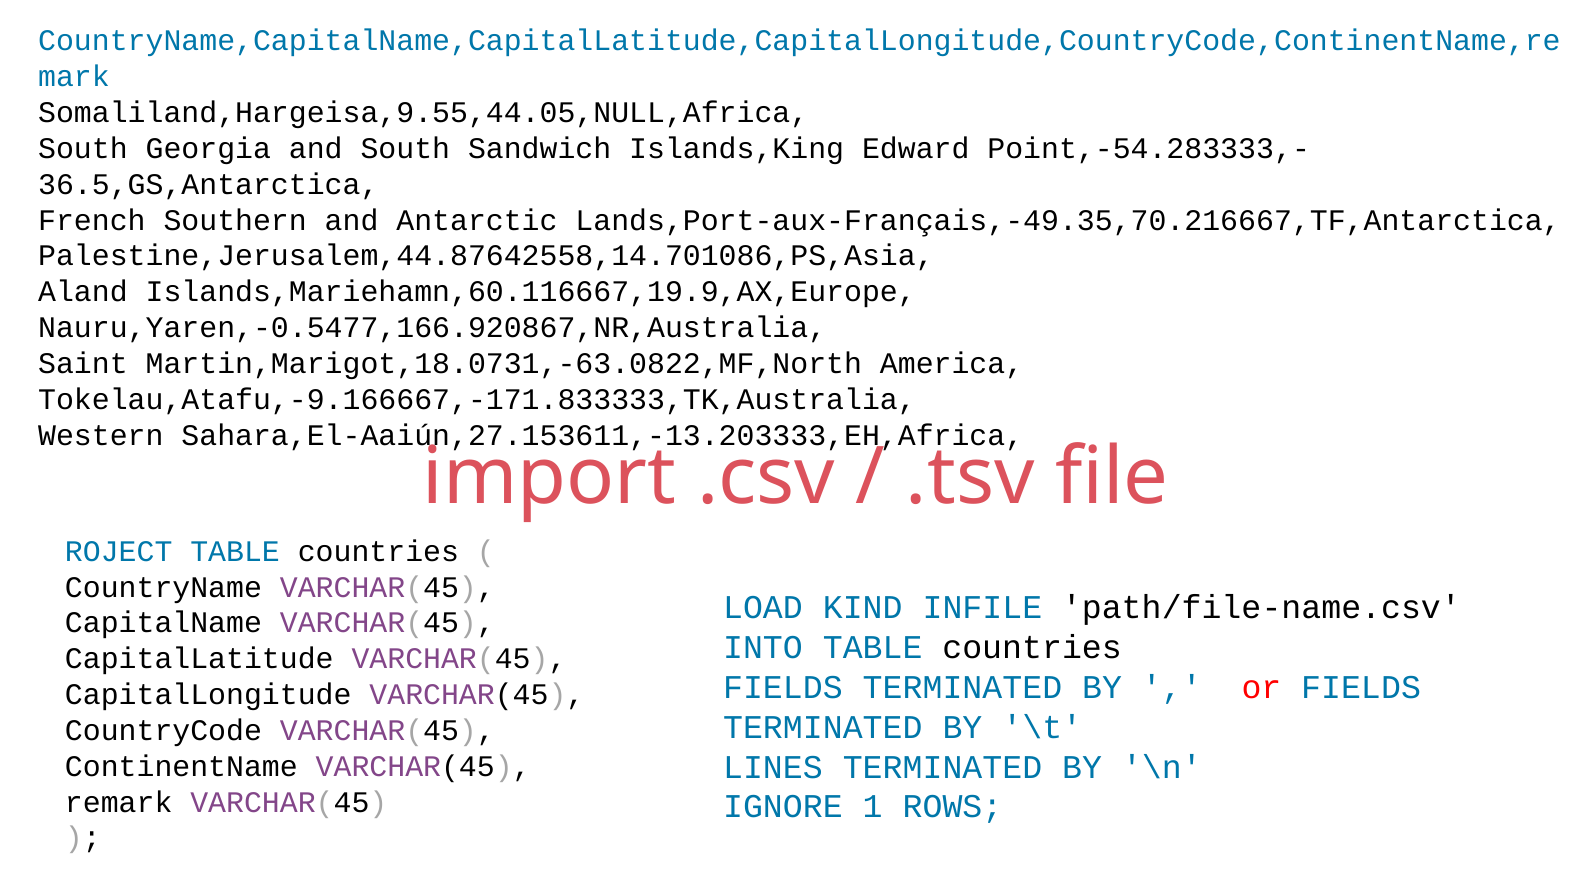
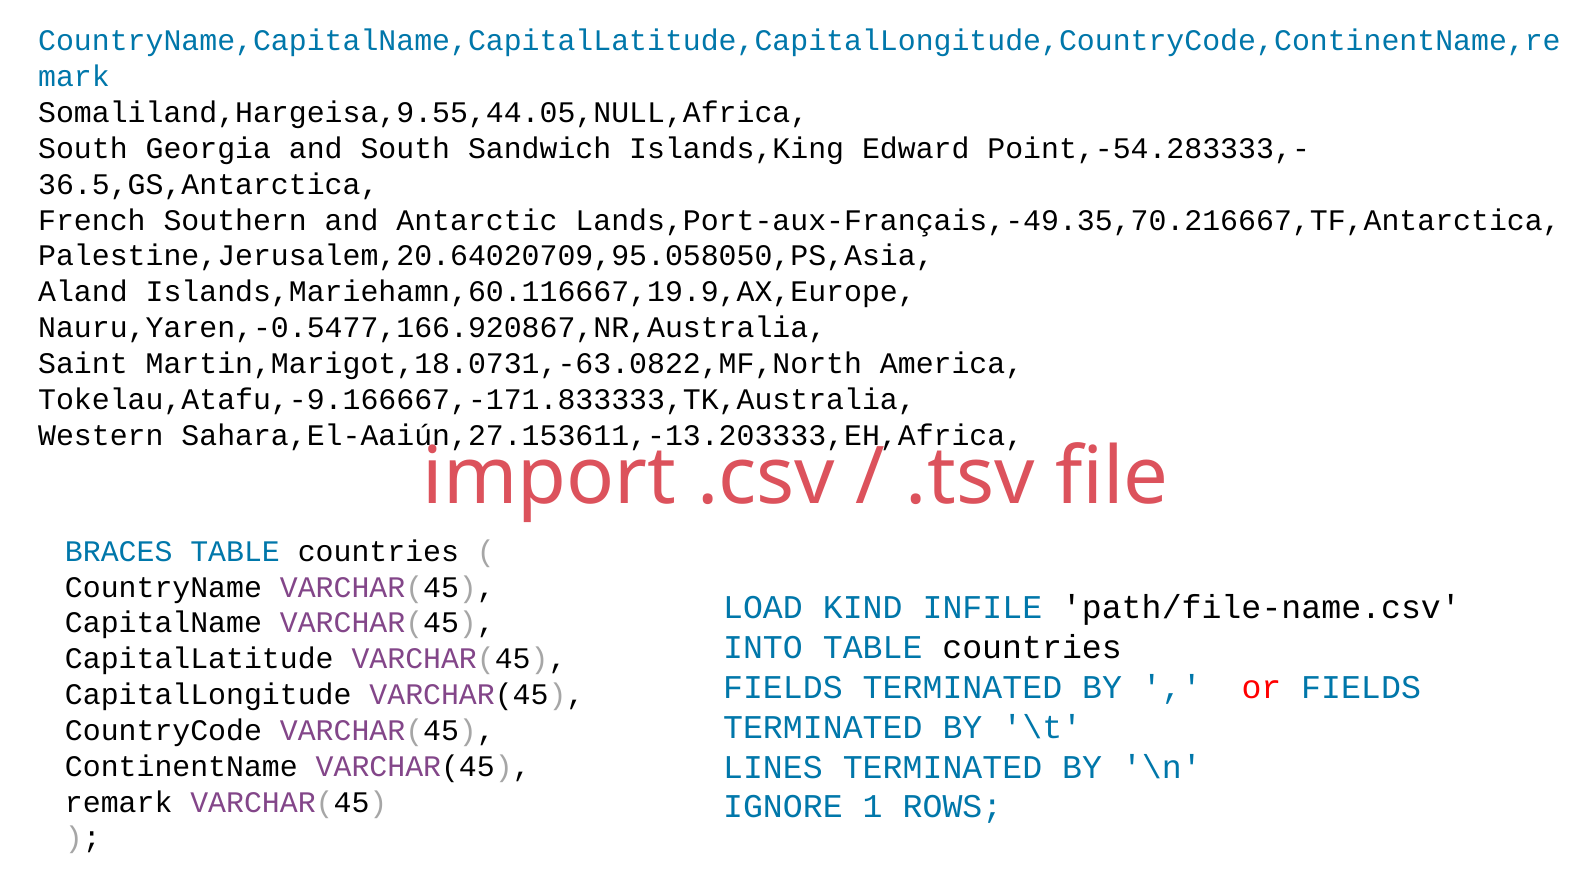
Palestine,Jerusalem,44.87642558,14.701086,PS,Asia: Palestine,Jerusalem,44.87642558,14.701086,PS,Asia -> Palestine,Jerusalem,20.64020709,95.058050,PS,Asia (486, 256)
ROJECT: ROJECT -> BRACES (119, 551)
